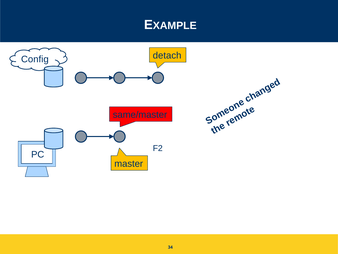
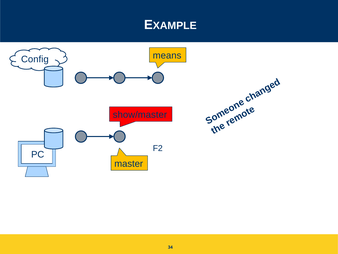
detach: detach -> means (167, 55)
same/master: same/master -> show/master (140, 115)
